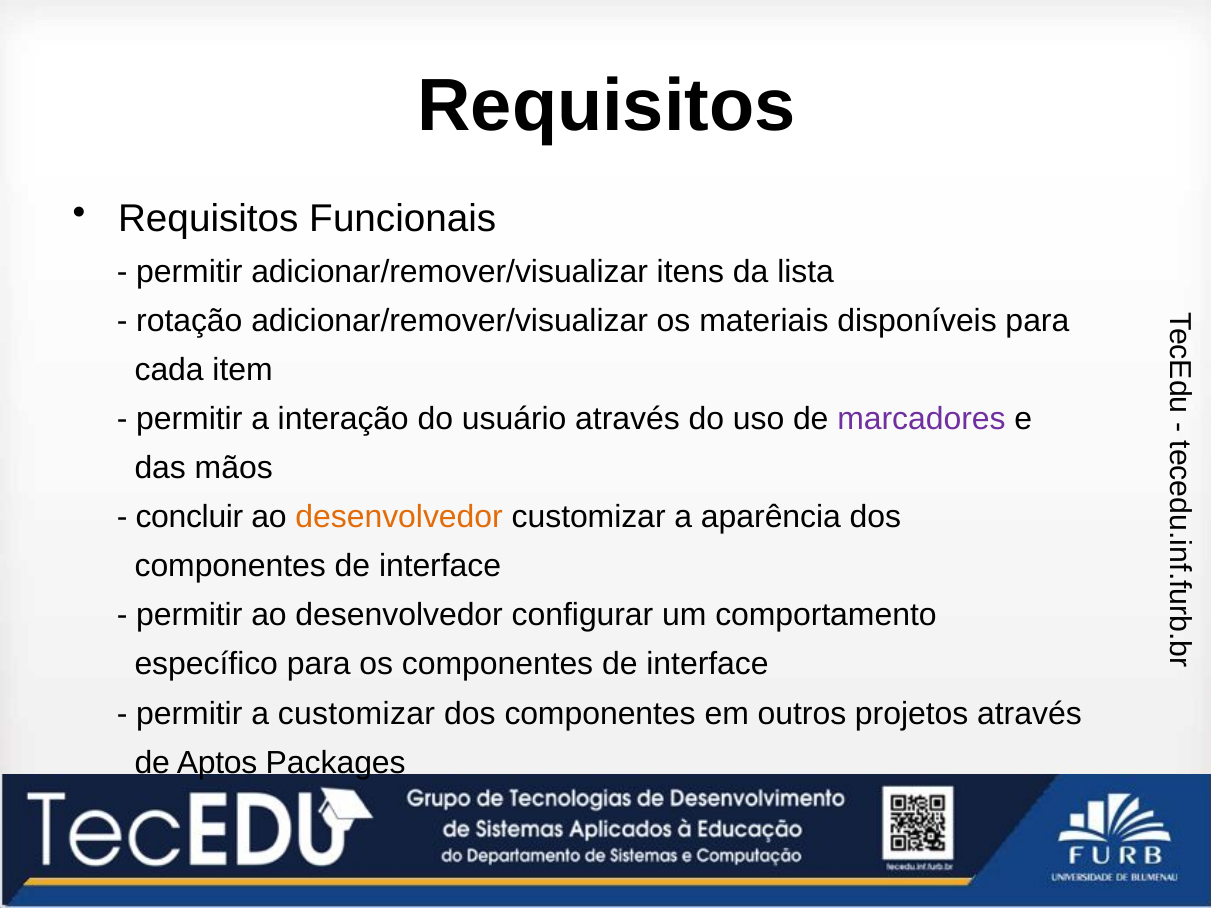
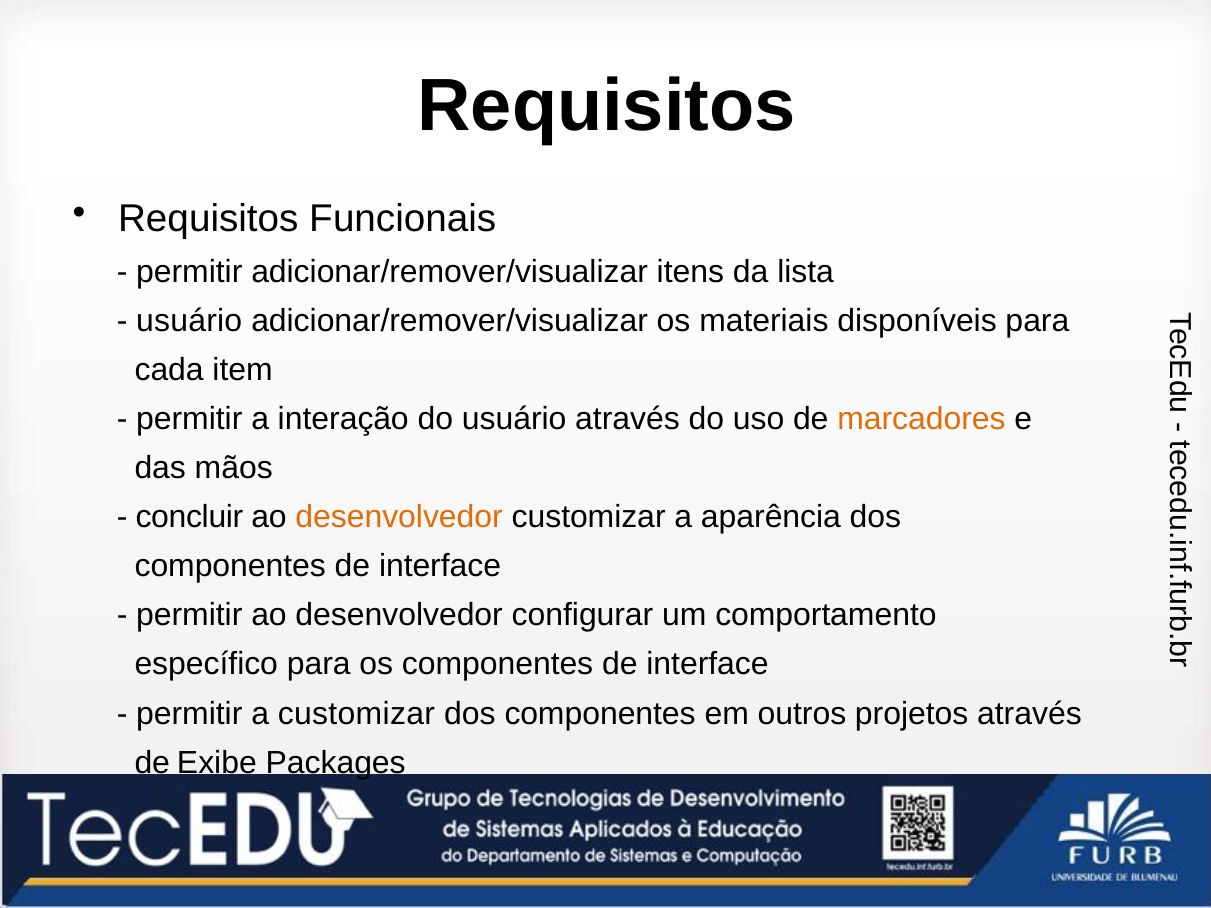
rotação: rotação -> usuário (189, 321)
marcadores colour: purple -> orange (921, 419)
Aptos: Aptos -> Exibe (217, 763)
